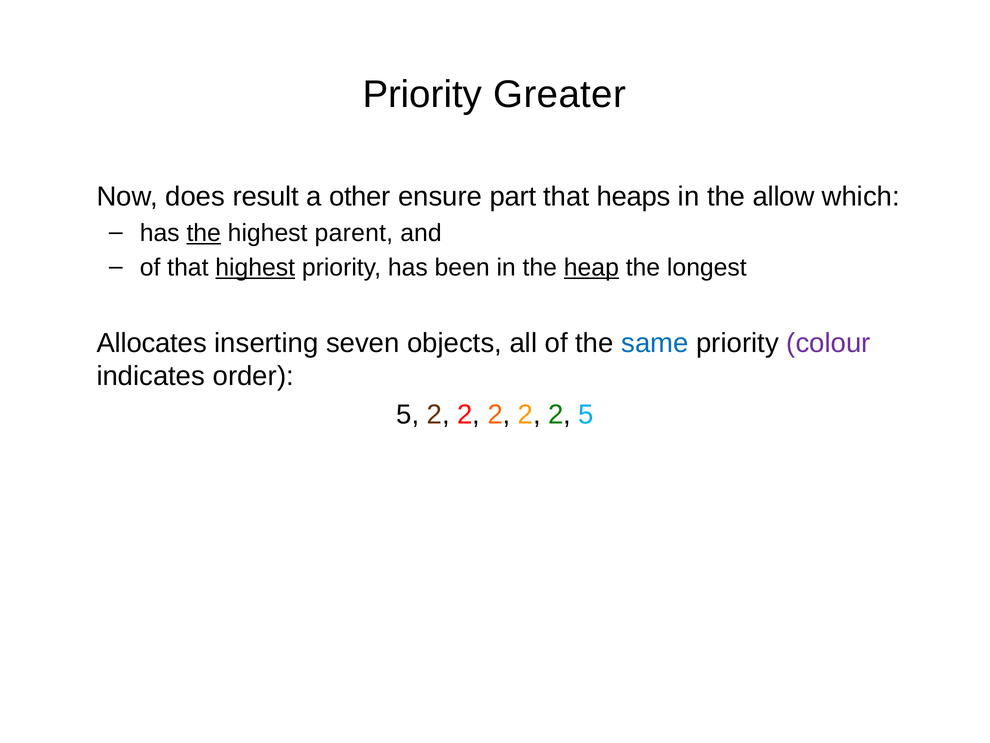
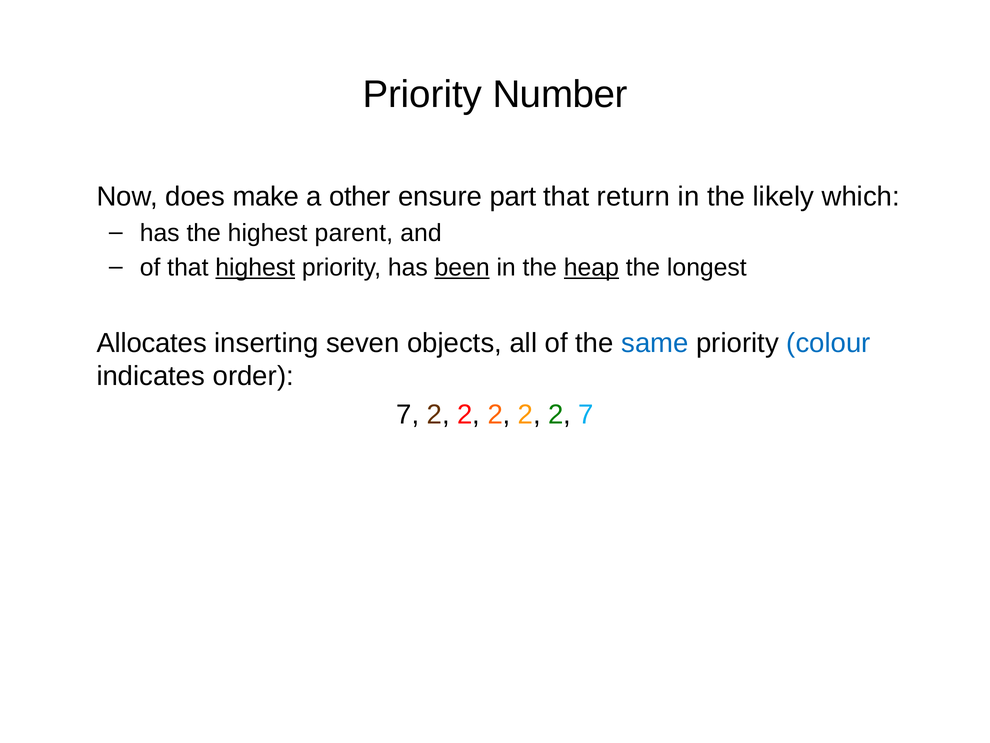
Greater: Greater -> Number (560, 94)
result: result -> make (266, 197)
heaps: heaps -> return (633, 197)
allow: allow -> likely (783, 197)
the underline: present -> none (204, 233)
been underline: none -> present (462, 267)
colour colour: purple -> blue (829, 343)
5: 5 -> 7 (408, 414)
2 5: 5 -> 7 (586, 414)
